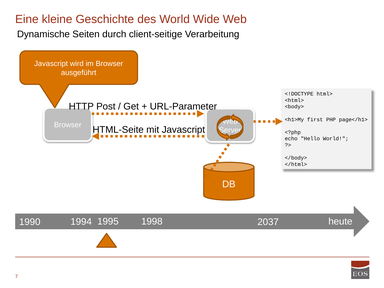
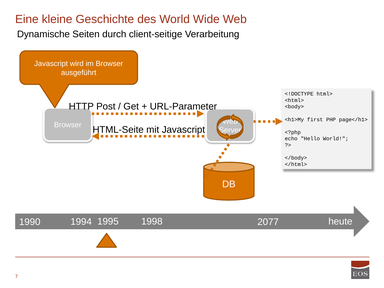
2037: 2037 -> 2077 (268, 222)
